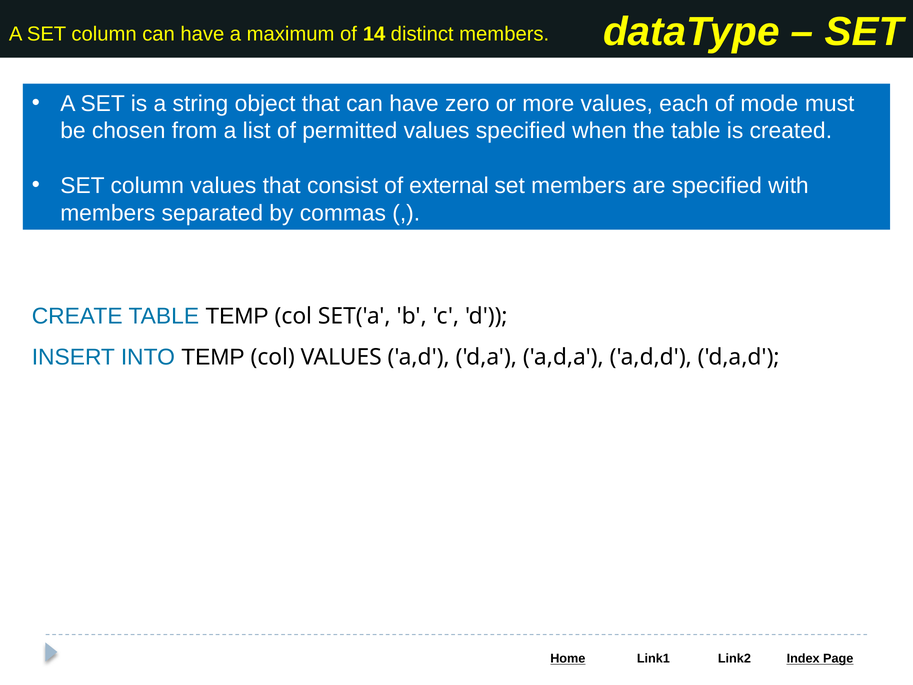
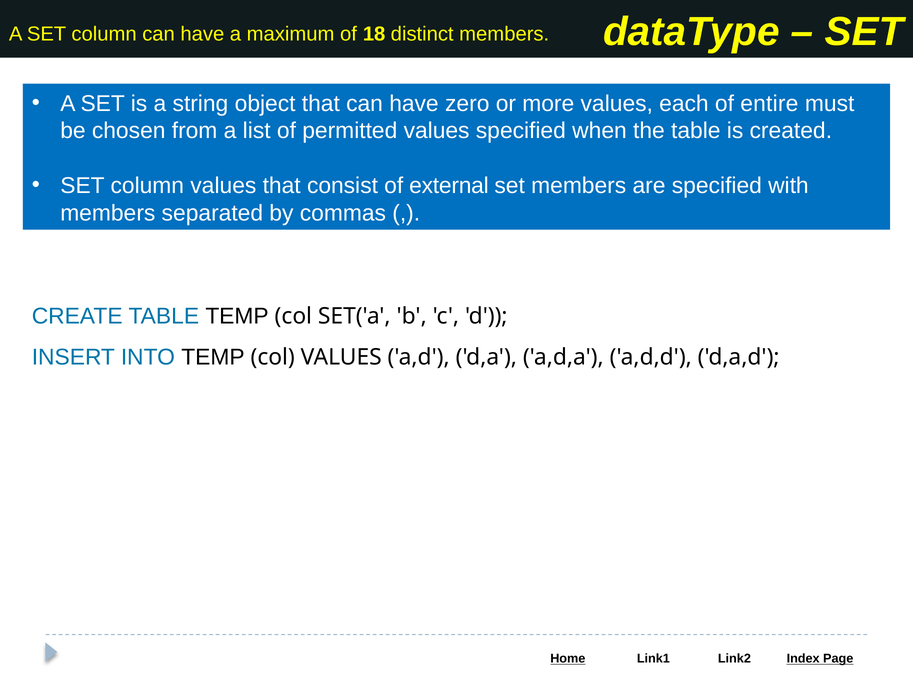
14: 14 -> 18 (374, 34)
mode: mode -> entire (769, 103)
